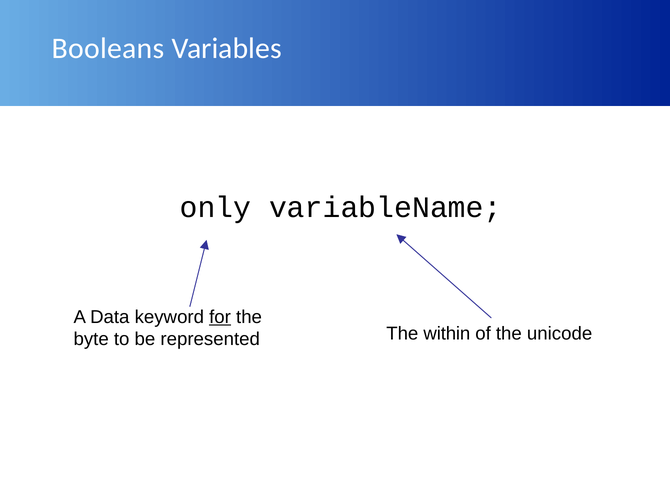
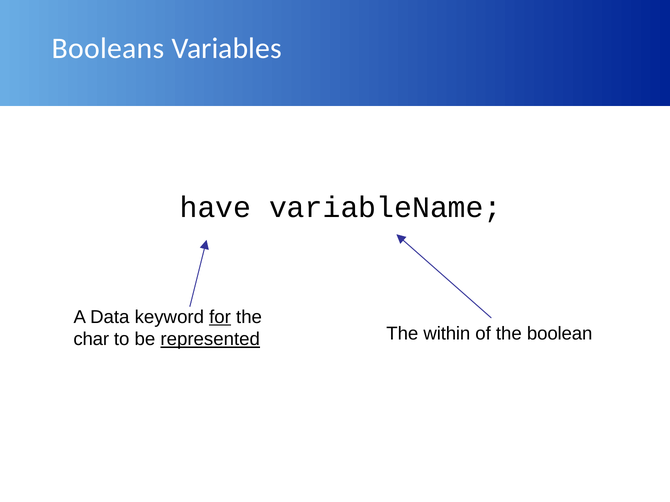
only: only -> have (215, 207)
byte: byte -> char (91, 340)
represented underline: none -> present (210, 340)
unicode: unicode -> boolean (560, 334)
